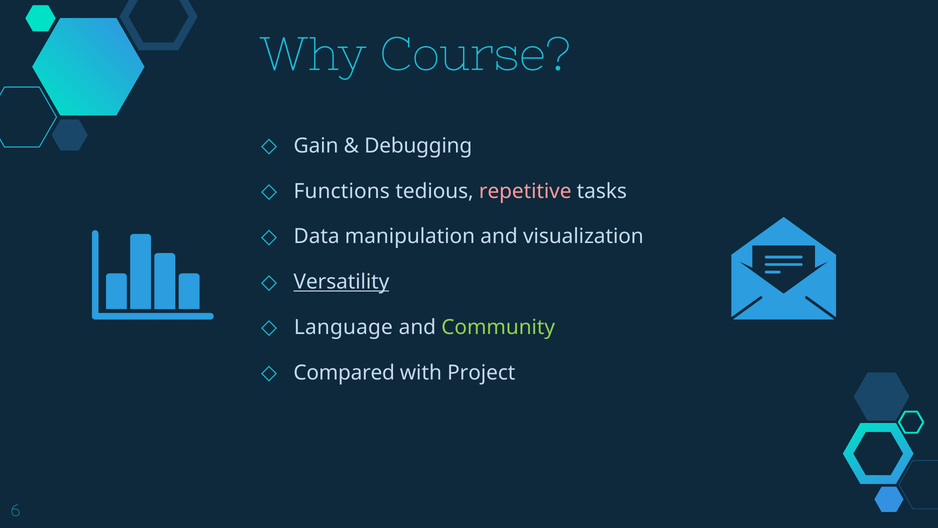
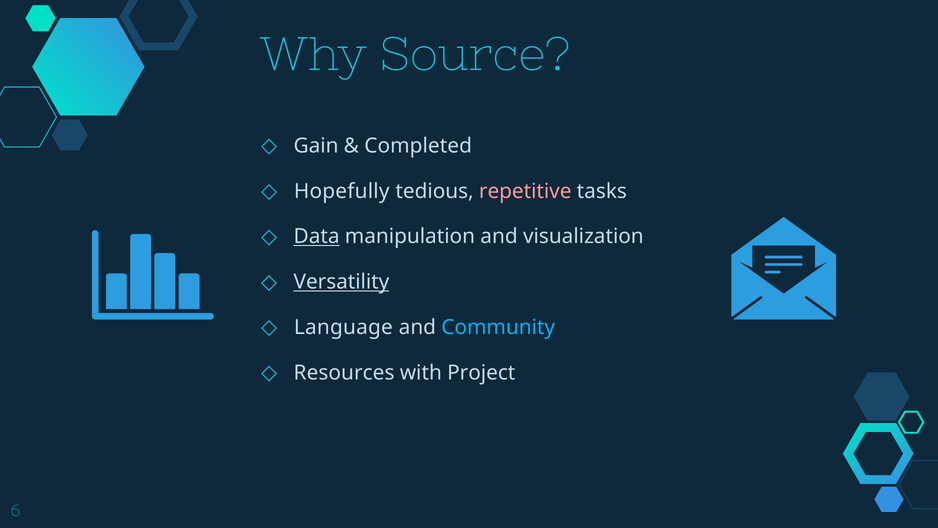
Course: Course -> Source (475, 55)
Debugging: Debugging -> Completed (418, 146)
Functions: Functions -> Hopefully (342, 191)
Data underline: none -> present (317, 236)
Community colour: light green -> light blue (498, 327)
Compared: Compared -> Resources (344, 372)
